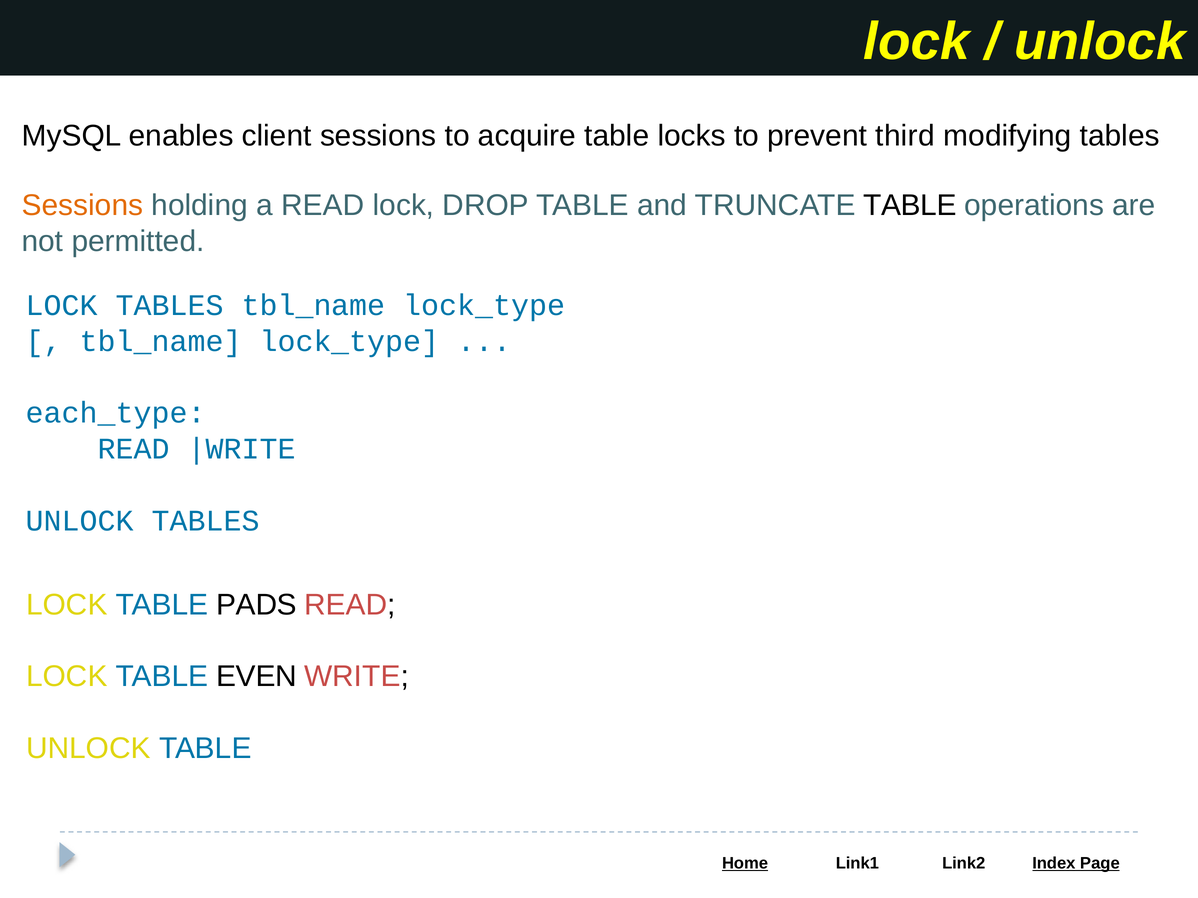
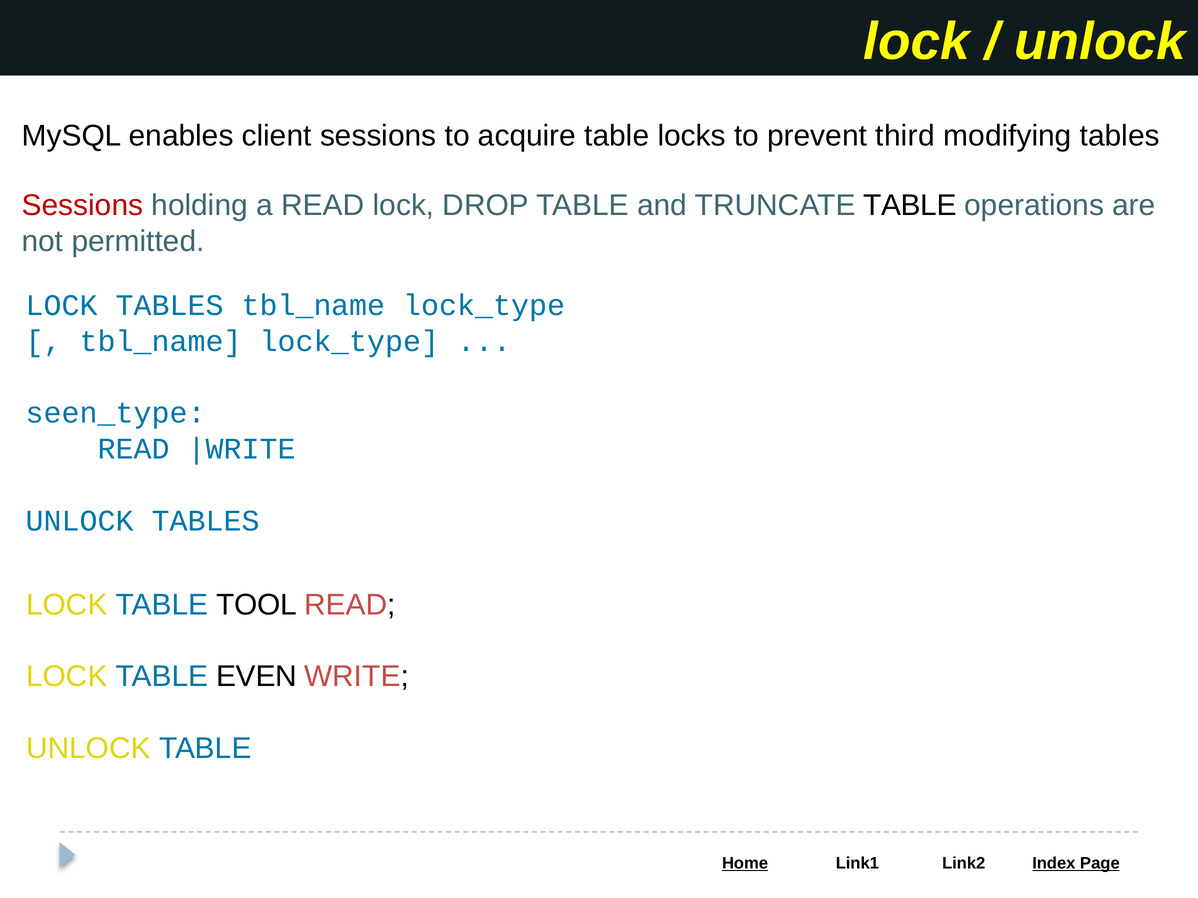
Sessions colour: orange -> red (82, 206)
each_type: each_type -> seen_type (116, 413)
PADS: PADS -> TOOL (257, 605)
